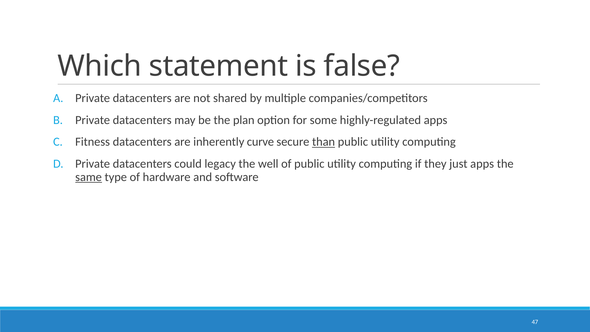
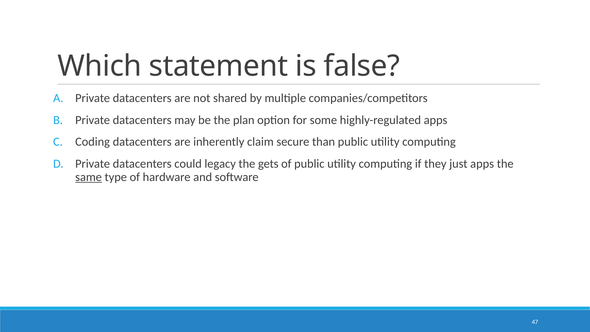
Fitness: Fitness -> Coding (93, 142)
curve: curve -> claim (260, 142)
than underline: present -> none (324, 142)
well: well -> gets (268, 164)
